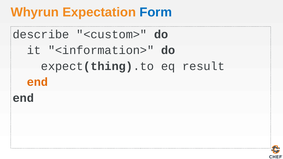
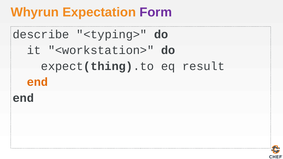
Form colour: blue -> purple (156, 12)
<custom>: <custom> -> <typing> (112, 34)
<information>: <information> -> <workstation> (101, 50)
